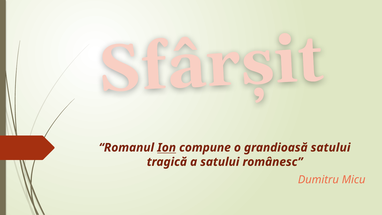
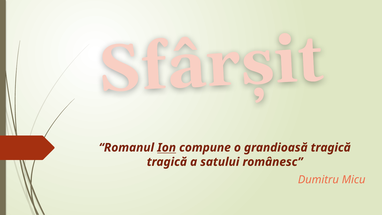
grandioasă satului: satului -> tragică (331, 147)
